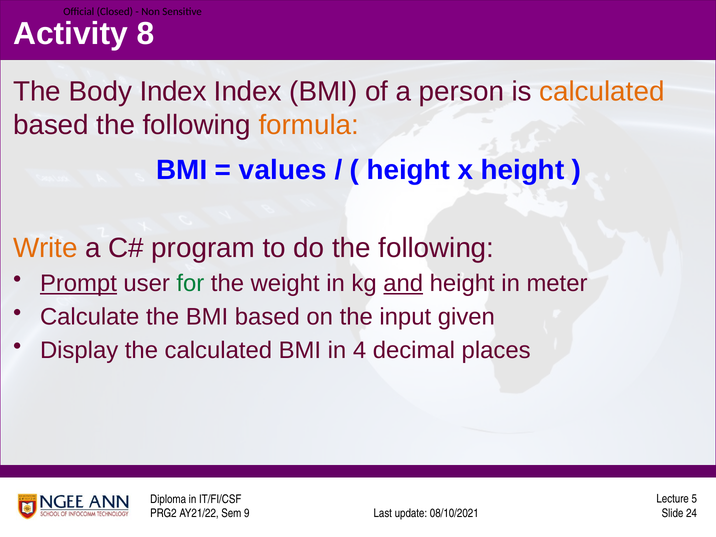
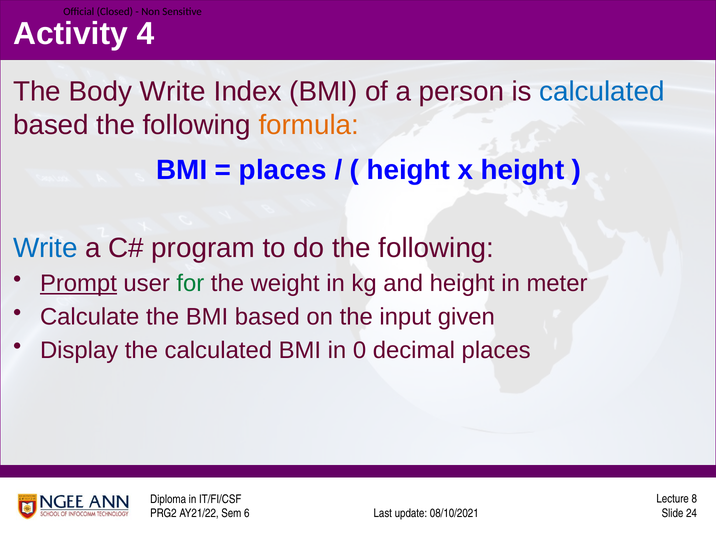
8: 8 -> 4 (146, 34)
Body Index: Index -> Write (173, 91)
calculated colour: orange -> blue (602, 91)
values: values -> places (283, 170)
Write colour: orange -> blue (45, 248)
and underline: present -> none (403, 283)
4: 4 -> 0 (360, 350)
5: 5 -> 8 (694, 499)
9: 9 -> 6 (247, 513)
